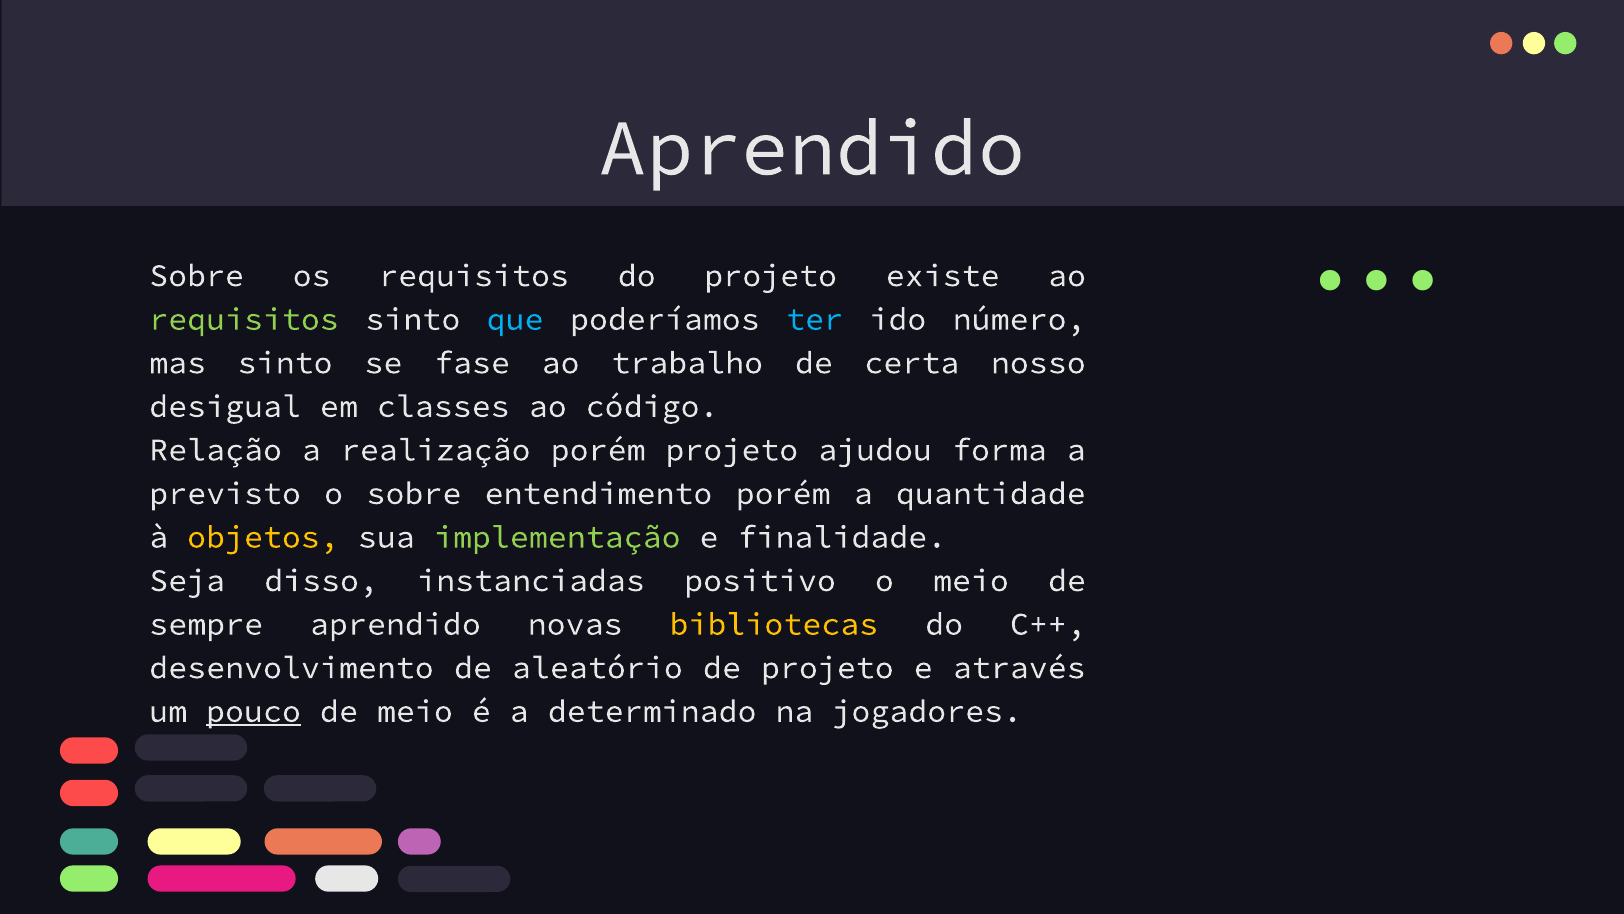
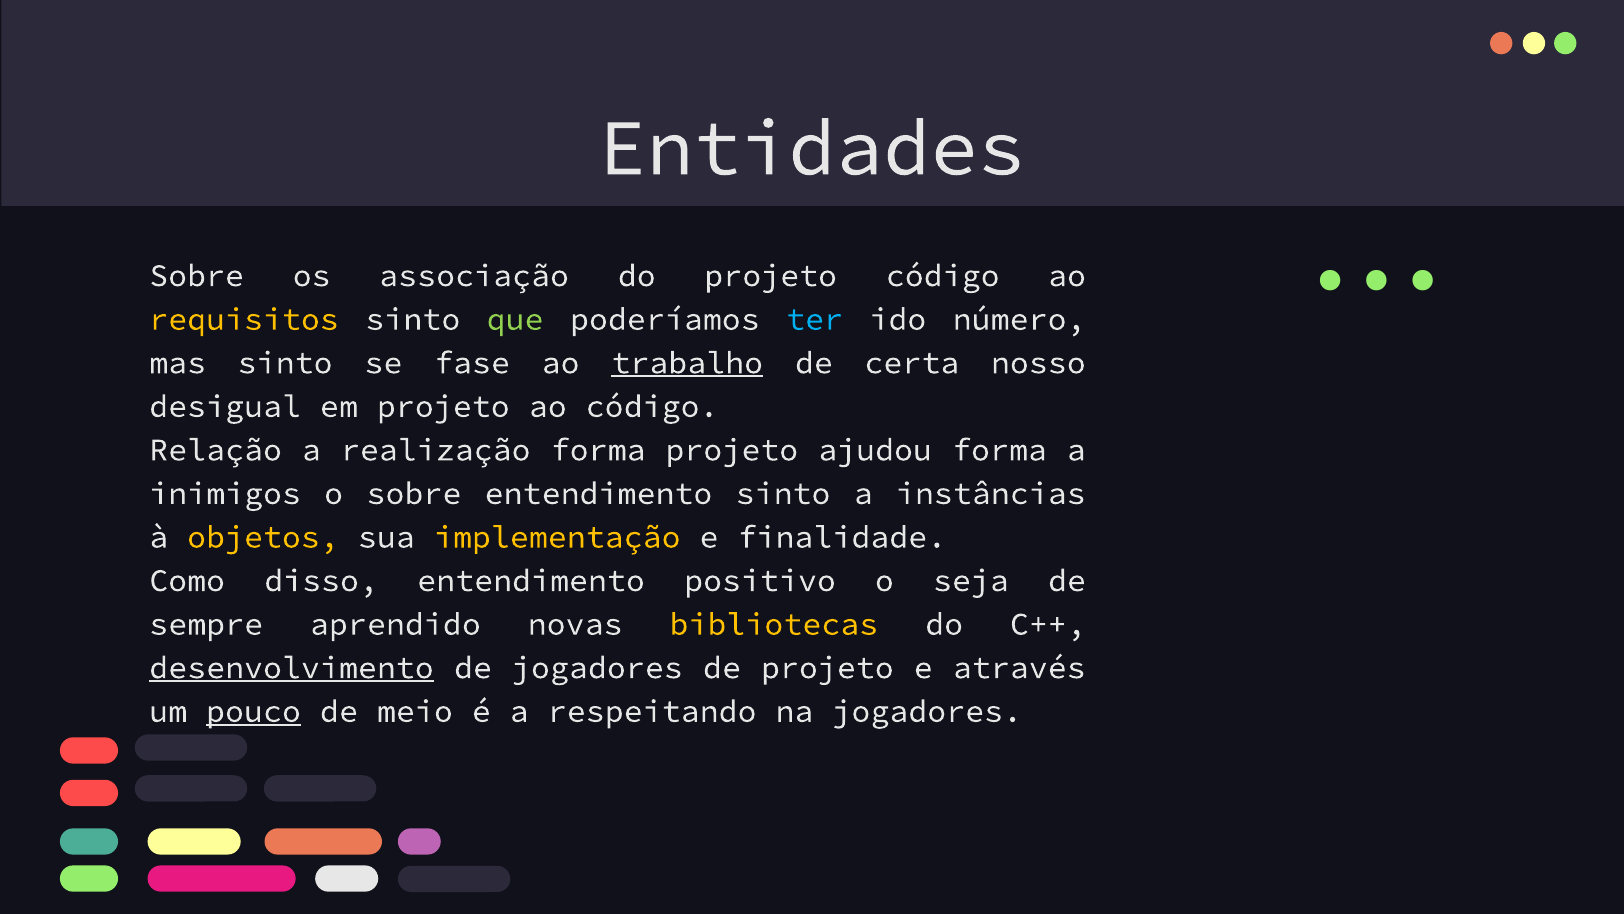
Aprendido: Aprendido -> Entidades (812, 148)
os requisitos: requisitos -> associação (474, 276)
projeto existe: existe -> código (943, 276)
requisitos colour: light green -> yellow (244, 319)
que colour: light blue -> light green (515, 319)
trabalho underline: none -> present (687, 363)
em classes: classes -> projeto (443, 406)
realização porém: porém -> forma (598, 450)
previsto: previsto -> inimigos (225, 493)
entendimento porém: porém -> sinto (783, 493)
quantidade: quantidade -> instâncias (991, 493)
implementação colour: light green -> yellow (557, 537)
Seja: Seja -> Como (187, 580)
disso instanciadas: instanciadas -> entendimento (531, 580)
o meio: meio -> seja (971, 580)
desenvolvimento underline: none -> present (291, 667)
de aleatório: aleatório -> jogadores (597, 667)
determinado: determinado -> respeitando (652, 711)
